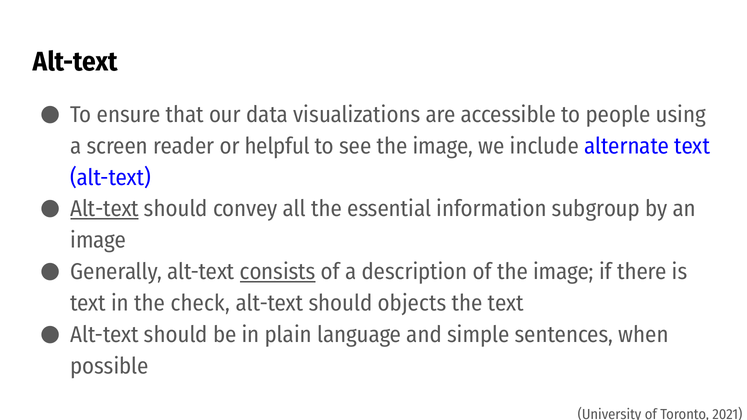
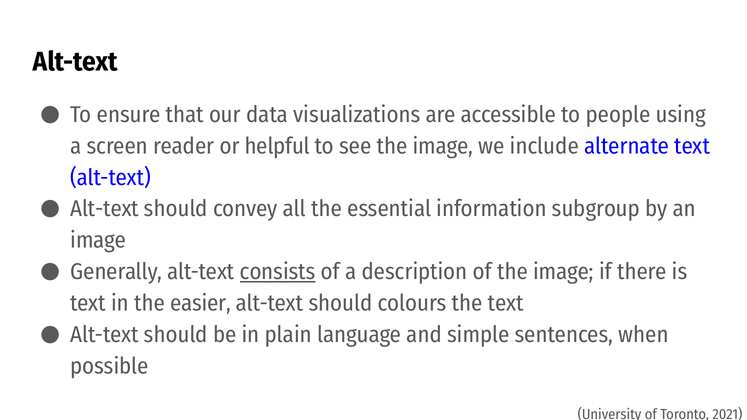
Alt-text underline: present -> none (105, 209)
check: check -> easier (201, 303)
objects: objects -> colours (412, 303)
